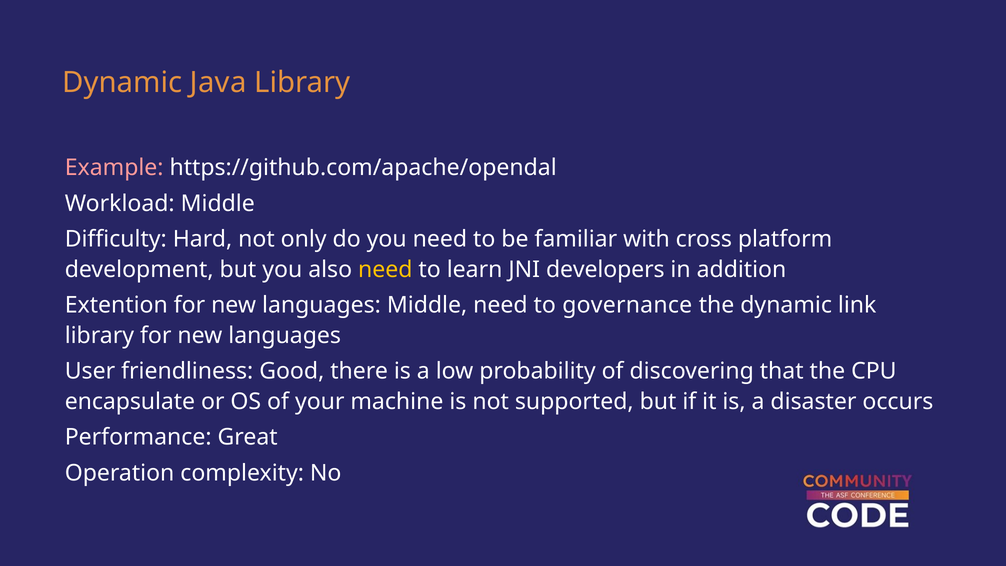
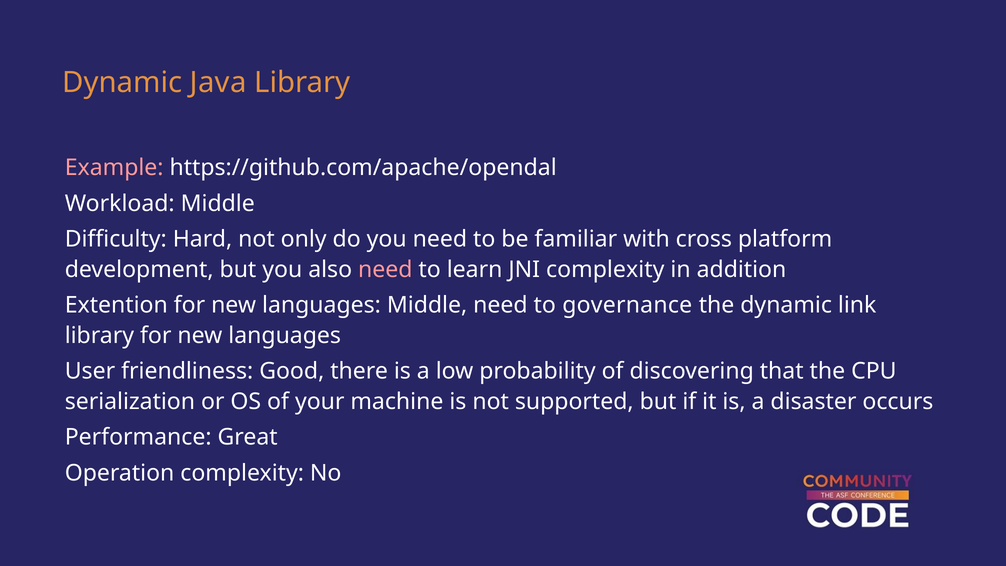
need colour: yellow -> pink (385, 269)
JNI developers: developers -> complexity (605, 269)
encapsulate: encapsulate -> serialization (130, 402)
